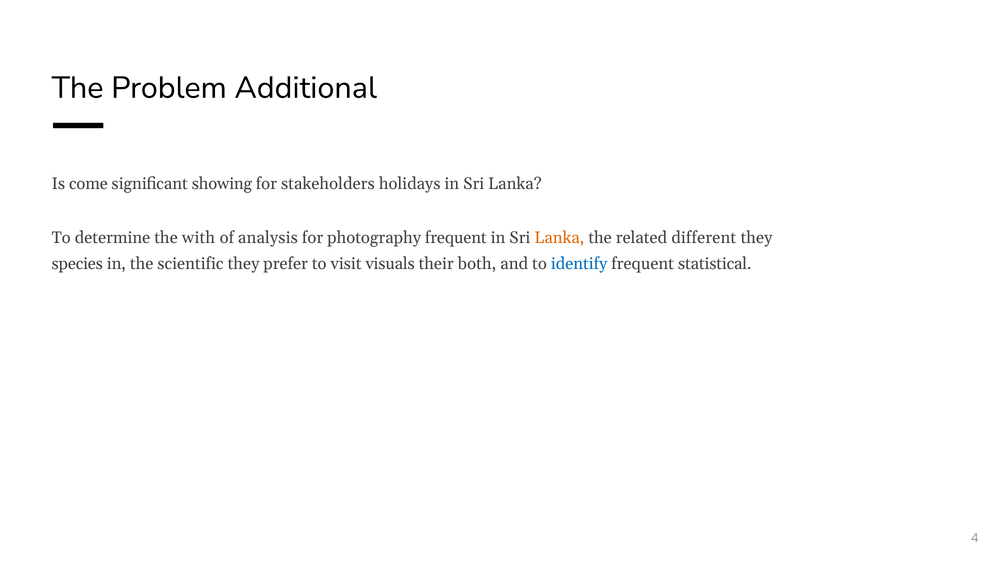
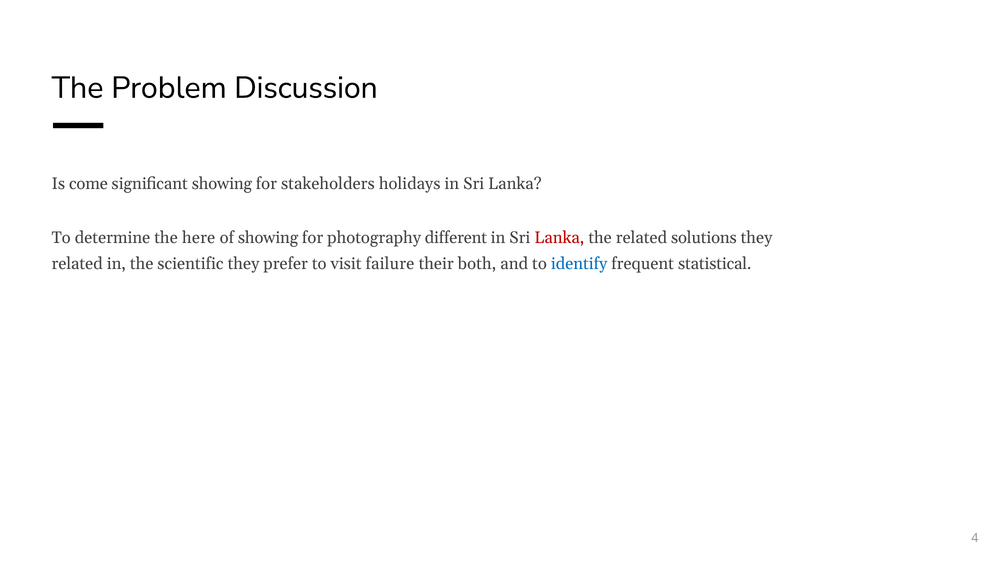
Additional: Additional -> Discussion (306, 88)
with: with -> here (199, 238)
of analysis: analysis -> showing (268, 238)
photography frequent: frequent -> different (456, 238)
Lanka colour: orange -> red (559, 238)
different: different -> solutions (704, 238)
species: species -> related (77, 264)
visuals: visuals -> failure (390, 264)
